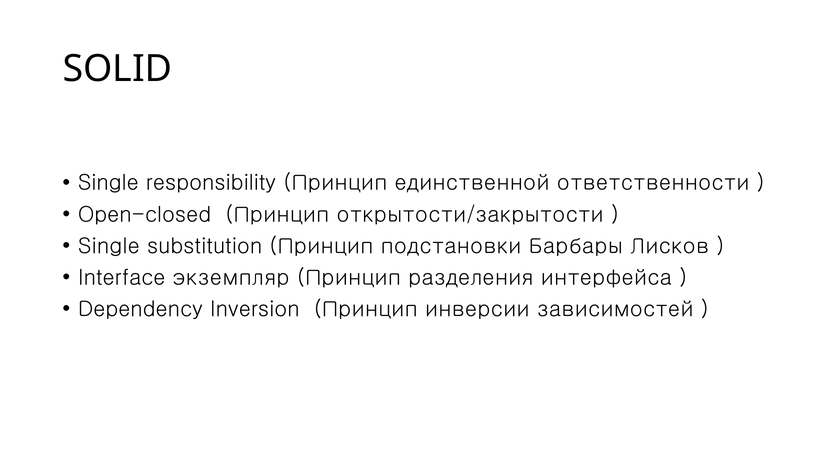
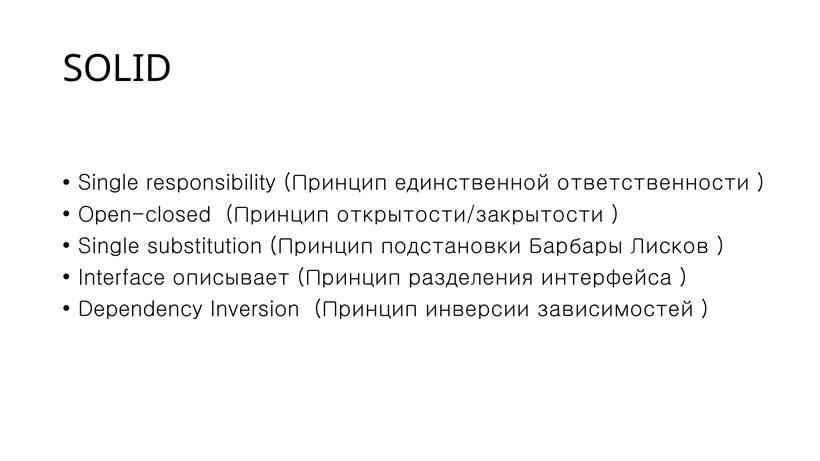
экземпляр: экземпляр -> описывает (231, 278)
